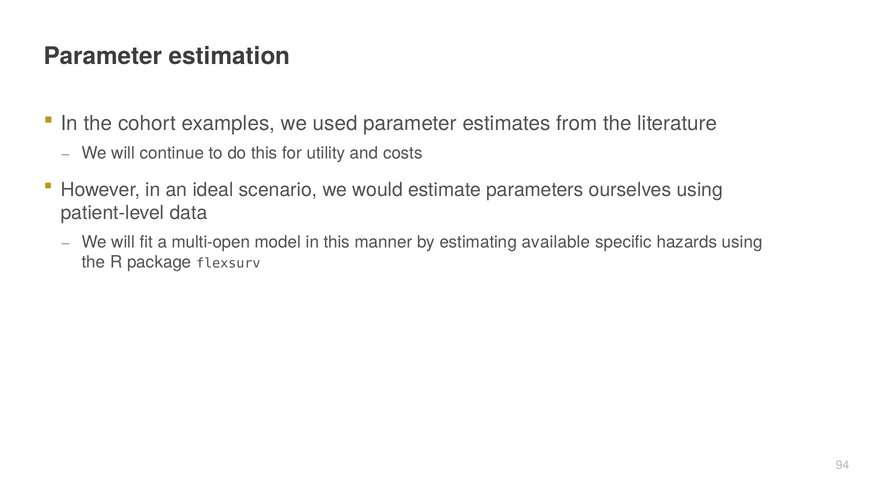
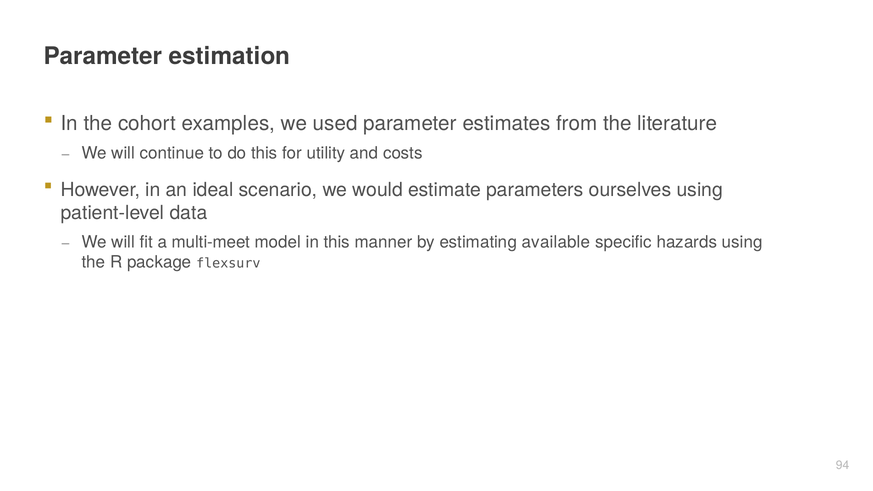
multi-open: multi-open -> multi-meet (211, 242)
